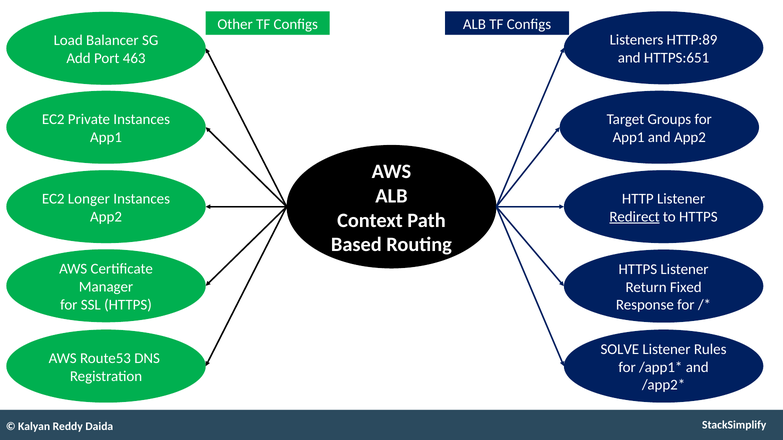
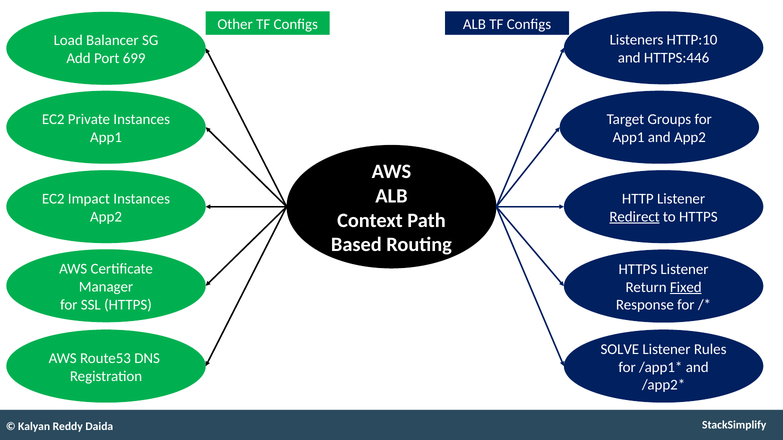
HTTP:89: HTTP:89 -> HTTP:10 (692, 40)
HTTPS:651: HTTPS:651 -> HTTPS:446 (677, 58)
463: 463 -> 699 (134, 58)
Longer: Longer -> Impact (89, 199)
Fixed underline: none -> present (686, 287)
